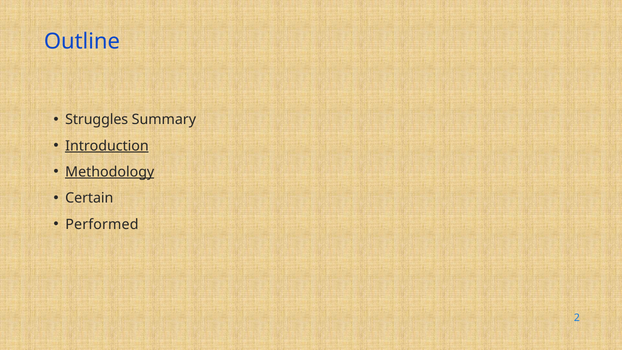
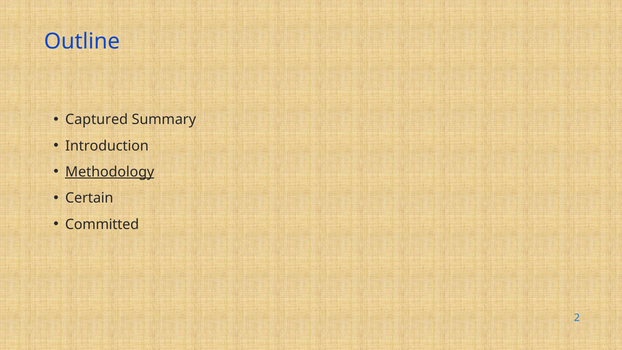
Struggles: Struggles -> Captured (97, 120)
Introduction underline: present -> none (107, 146)
Performed: Performed -> Committed (102, 224)
